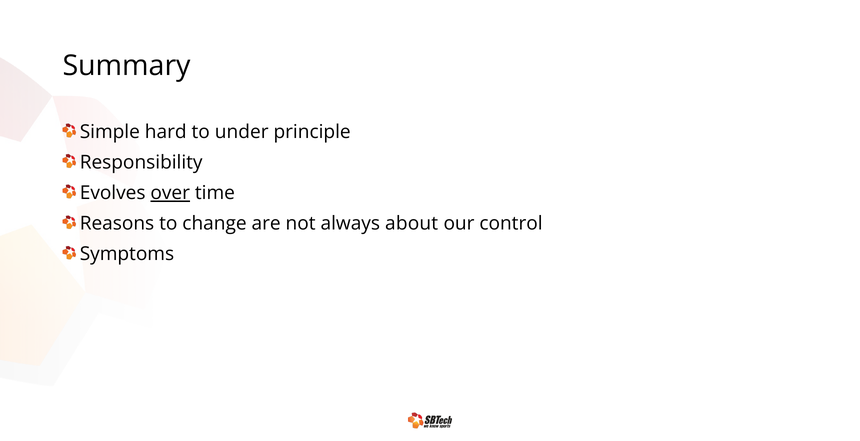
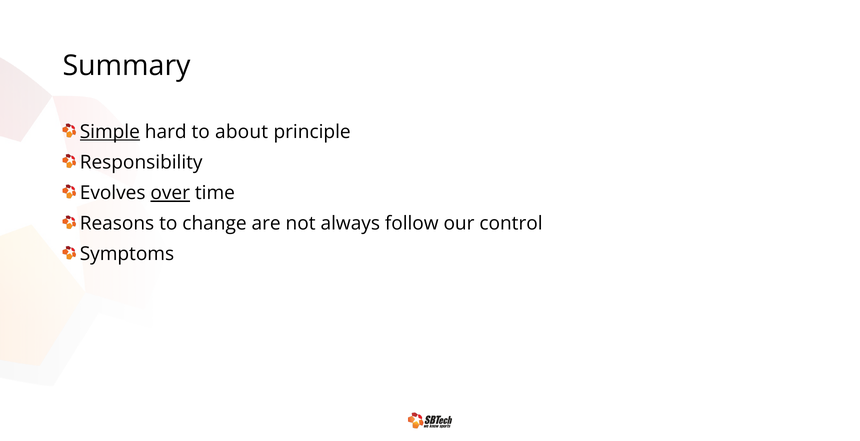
Simple underline: none -> present (110, 132)
under: under -> about (242, 132)
about: about -> follow (412, 224)
